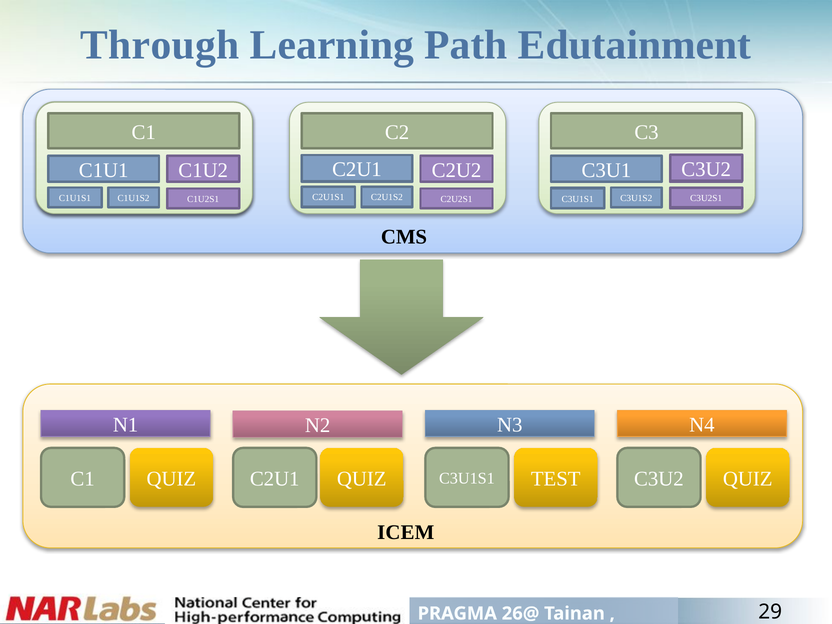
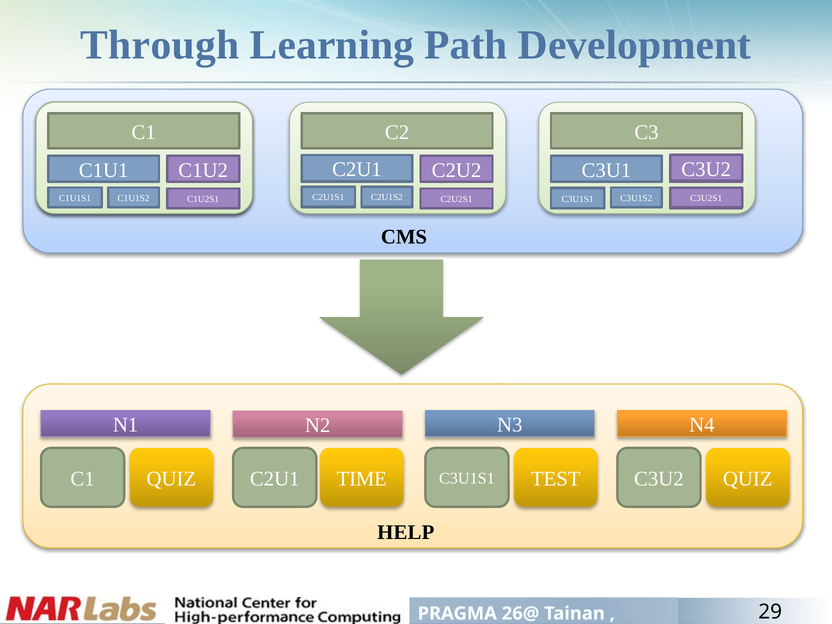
Edutainment: Edutainment -> Development (635, 45)
C2U1 QUIZ: QUIZ -> TIME (362, 479)
ICEM: ICEM -> HELP (406, 532)
